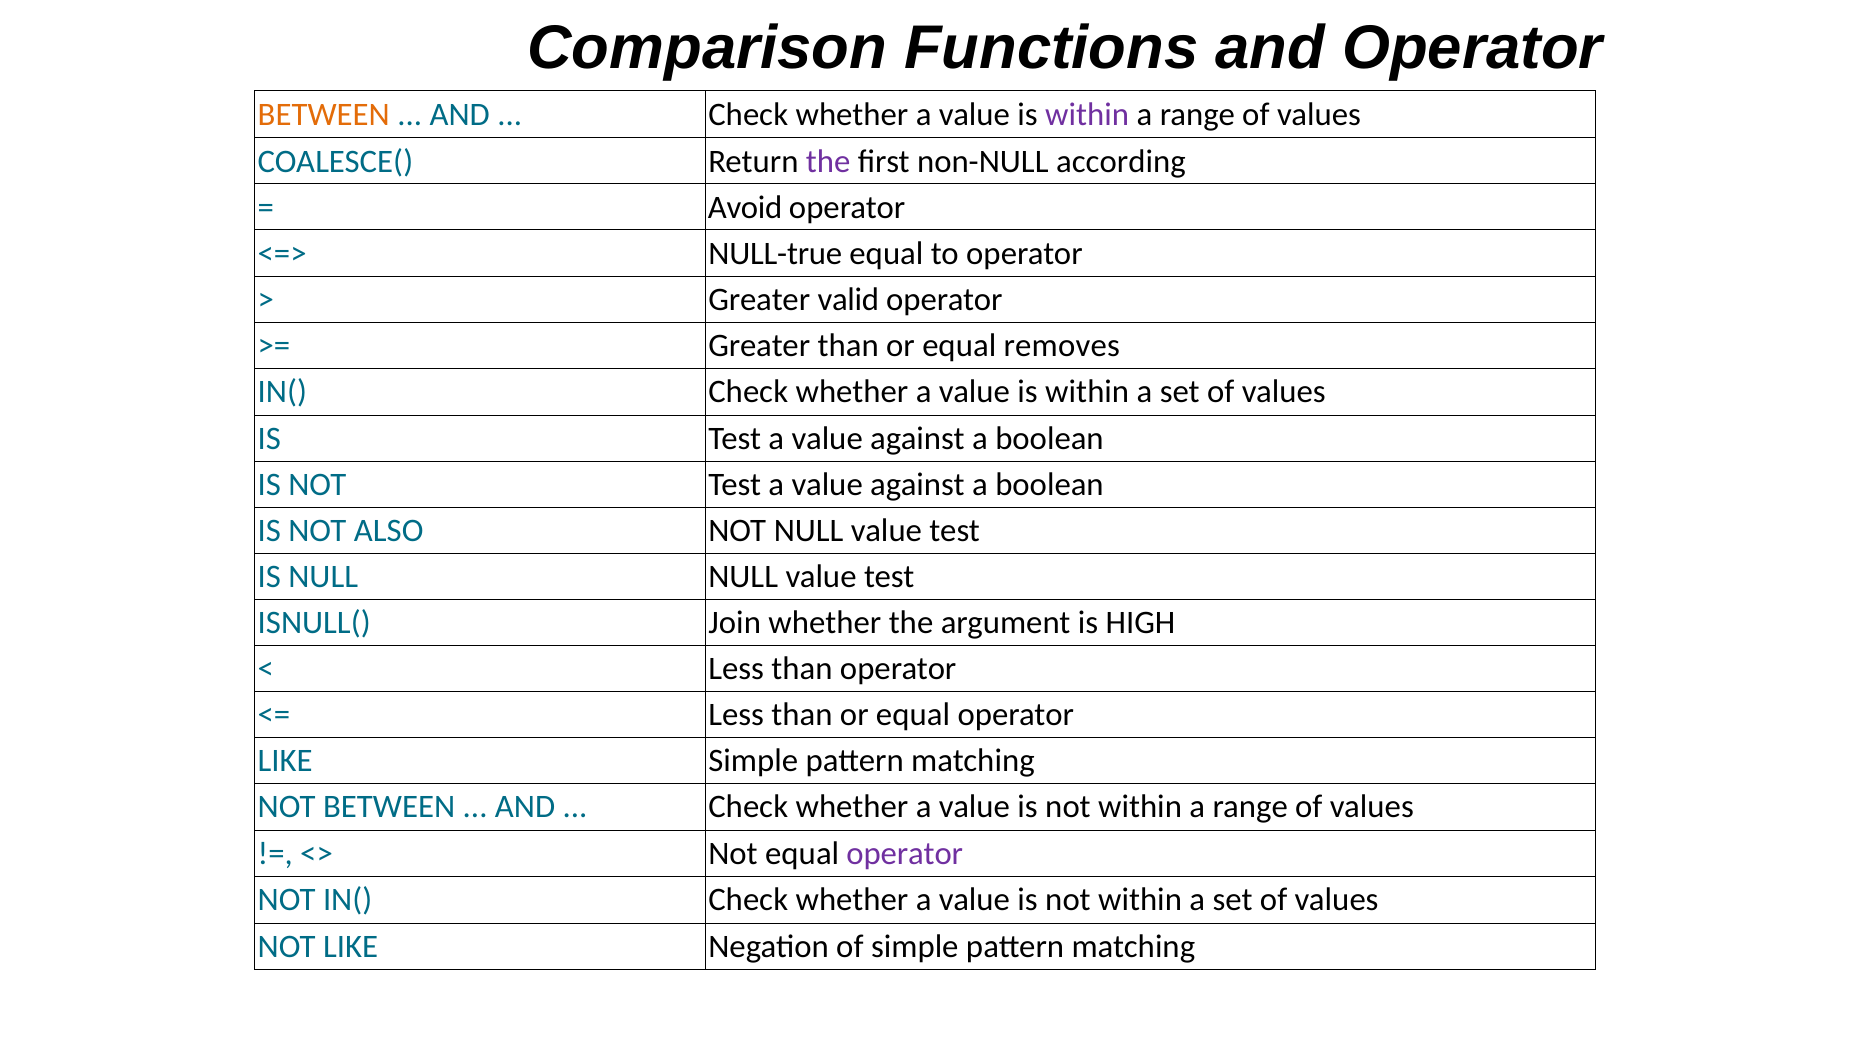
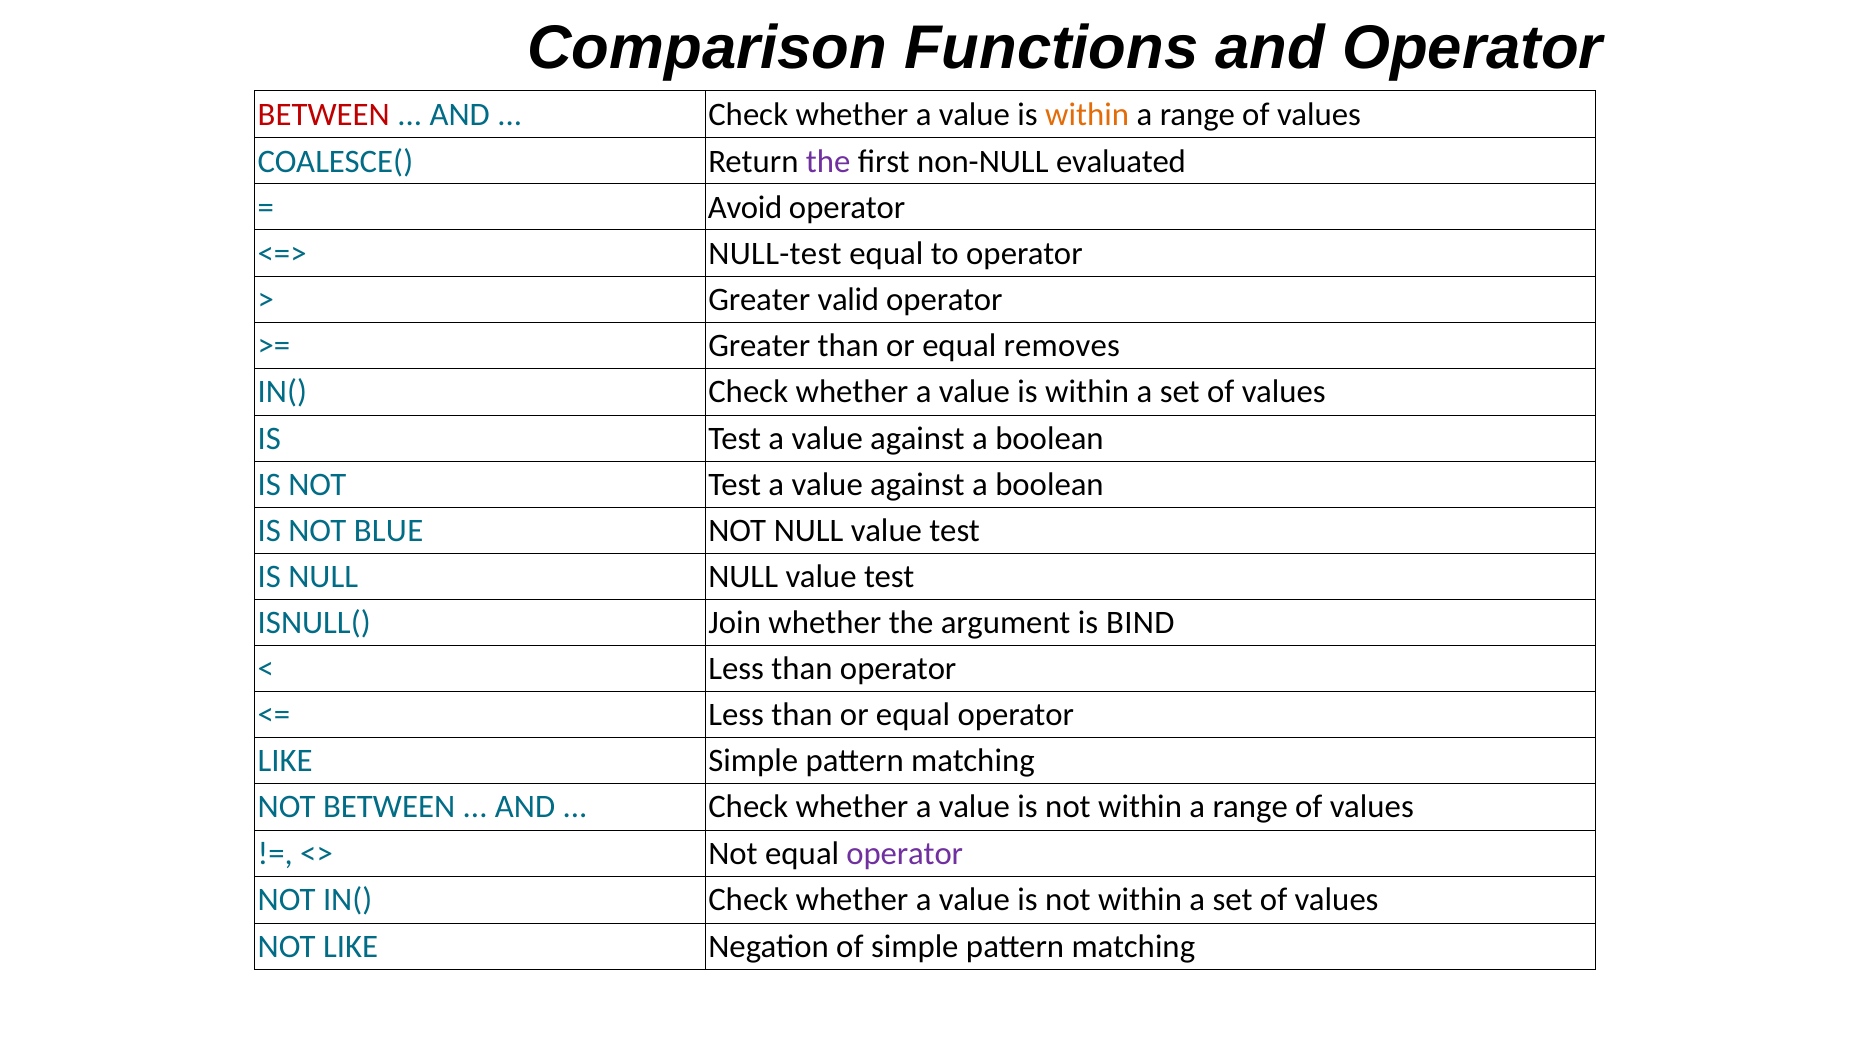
BETWEEN colour: orange -> red (324, 114)
within colour: purple -> orange (1087, 114)
according: according -> evaluated (1121, 161)
NULL-true: NULL-true -> NULL-test (775, 253)
ALSO: ALSO -> BLUE (389, 531)
HIGH: HIGH -> BIND (1140, 623)
